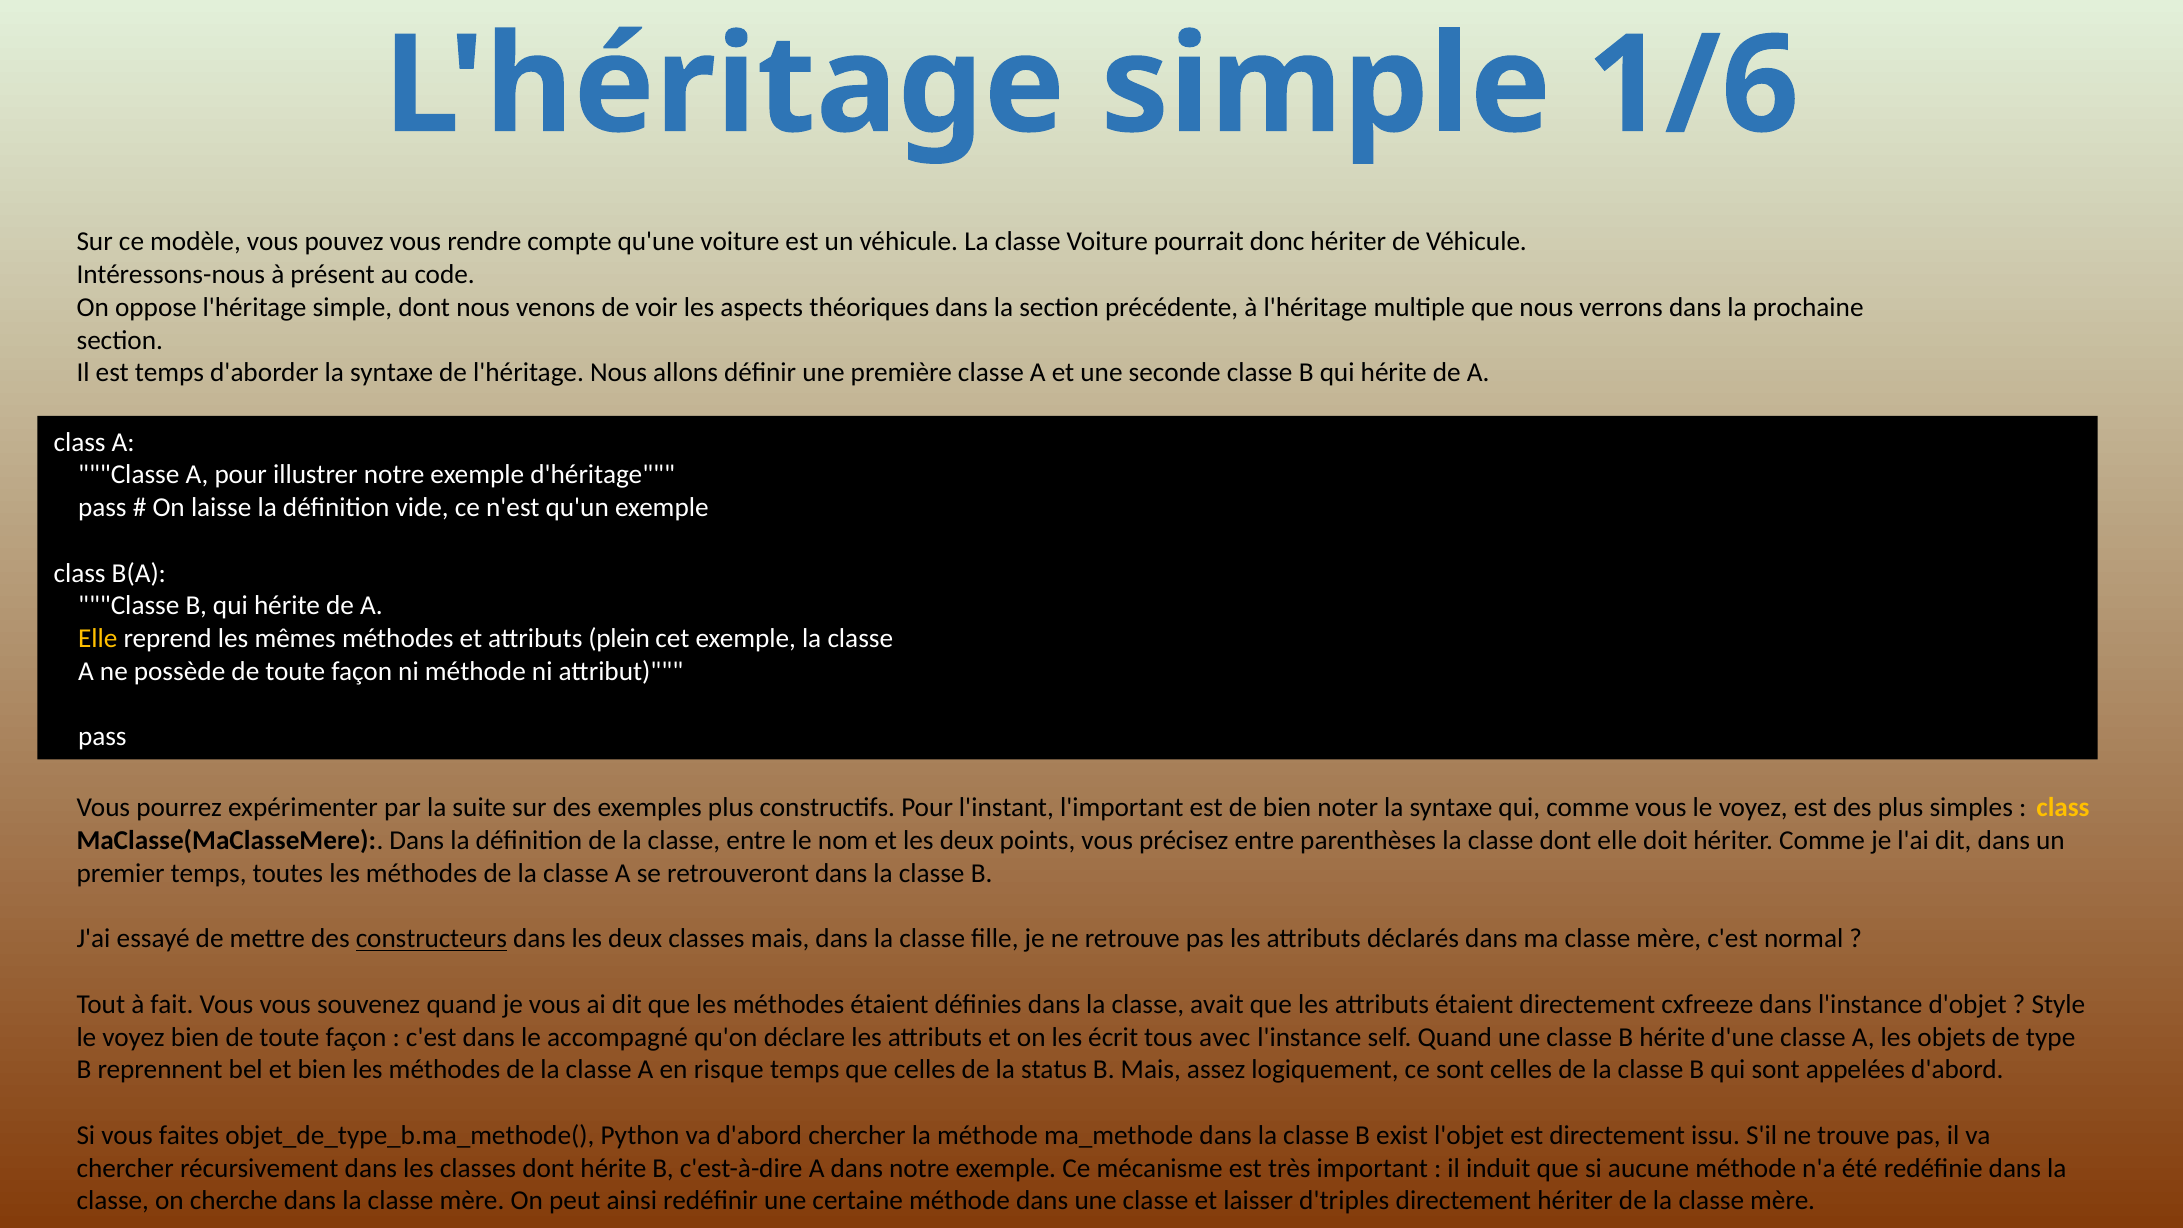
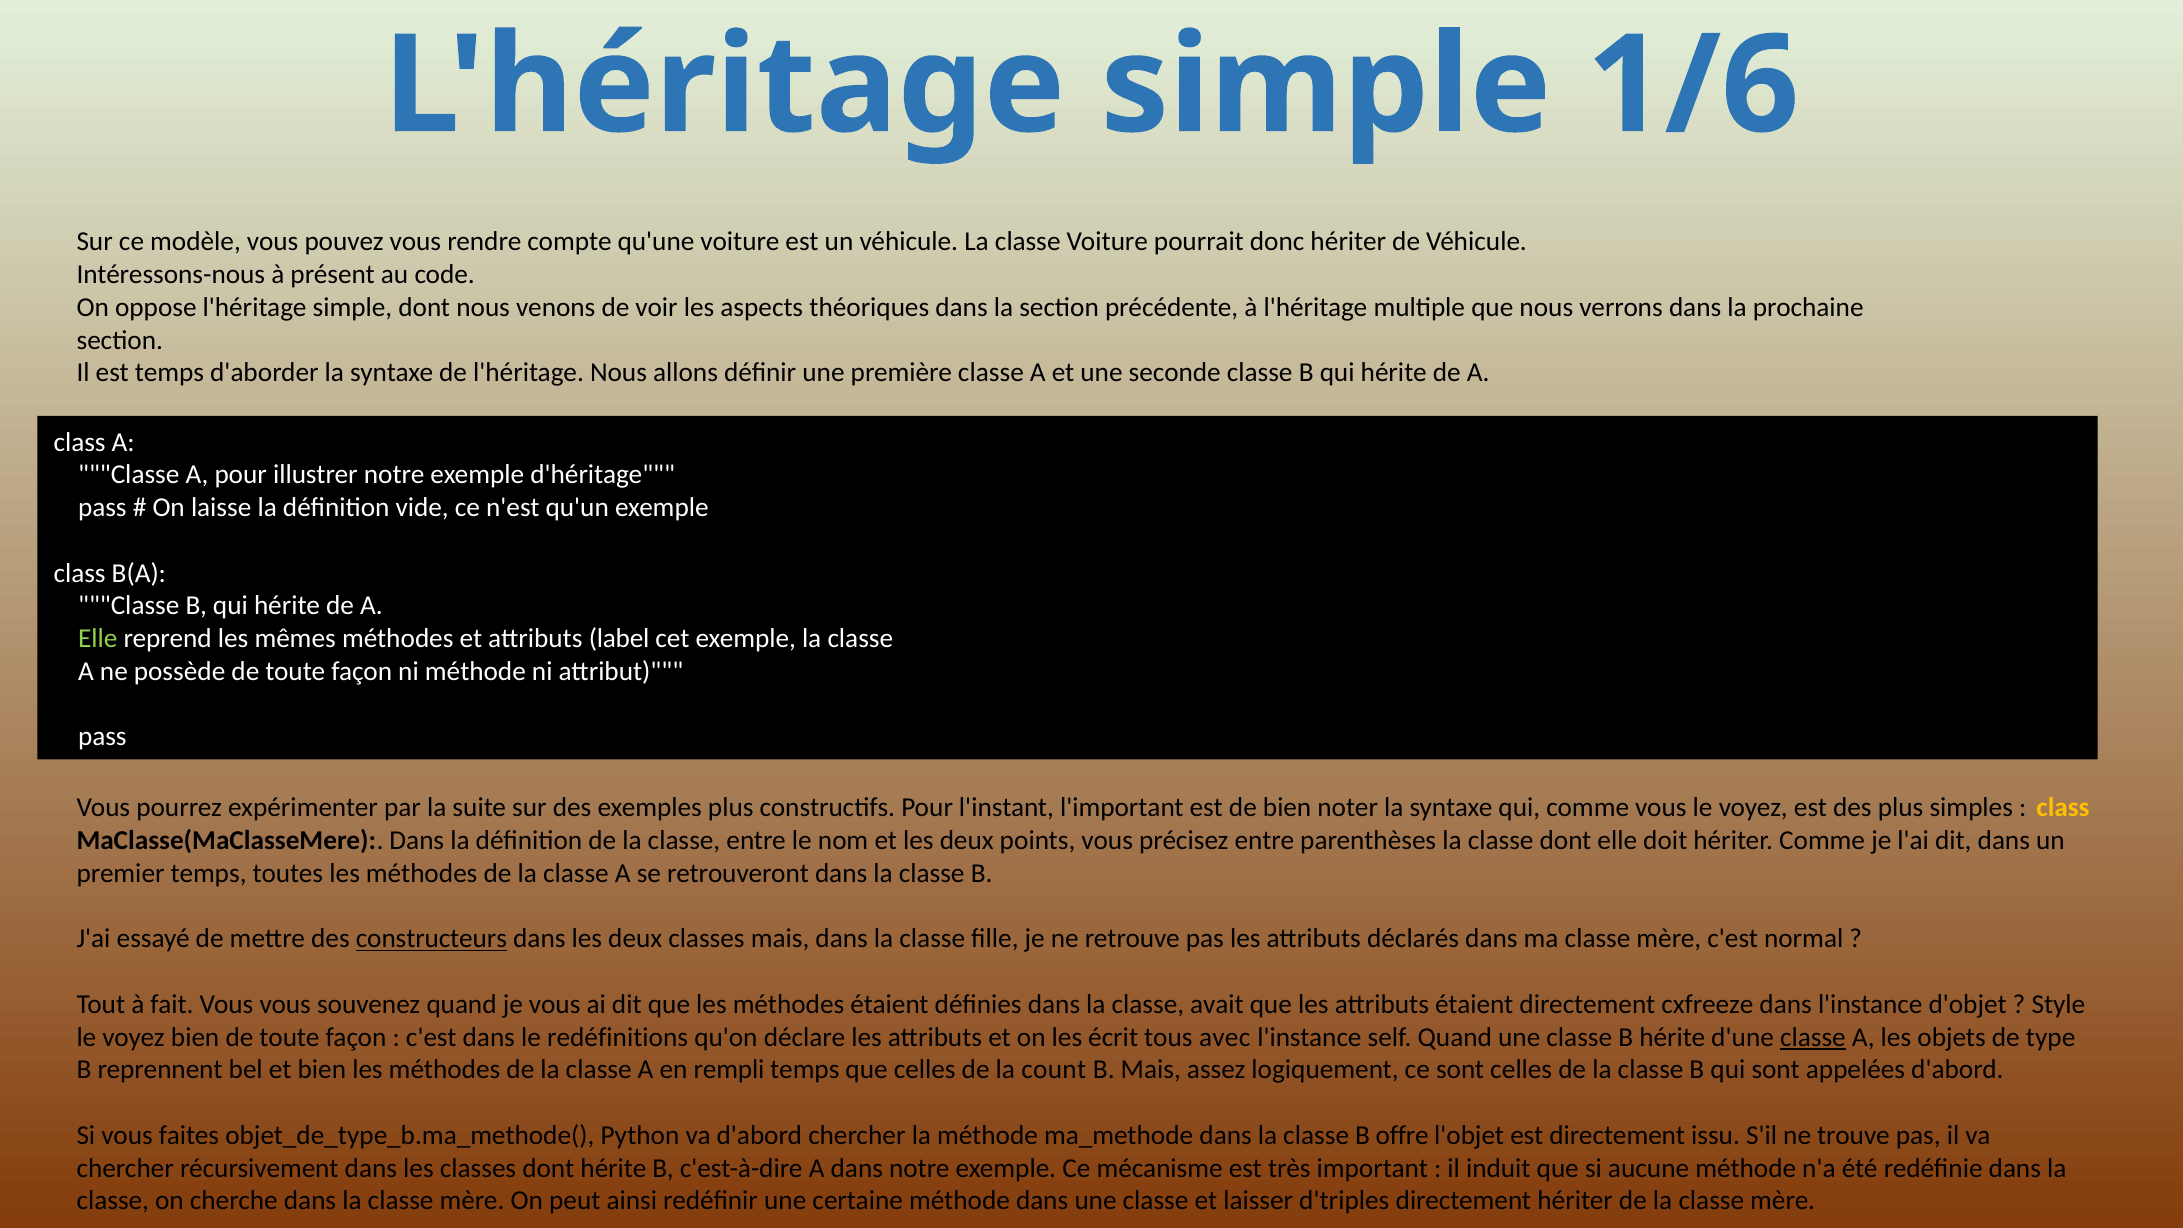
Elle colour: yellow -> light green (98, 639)
plein: plein -> label (619, 639)
accompagné: accompagné -> redéfinitions (618, 1037)
classe underline: none -> present (1813, 1037)
risque: risque -> rempli (729, 1070)
status: status -> count (1054, 1070)
exist: exist -> offre (1402, 1135)
